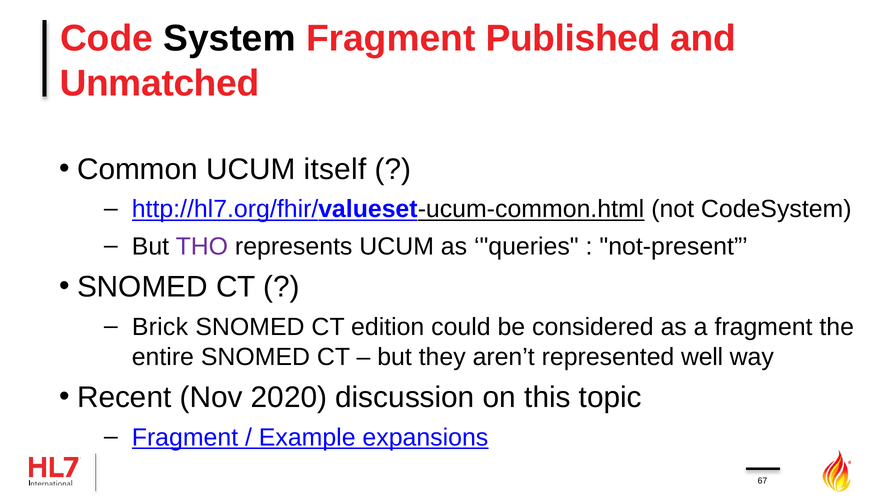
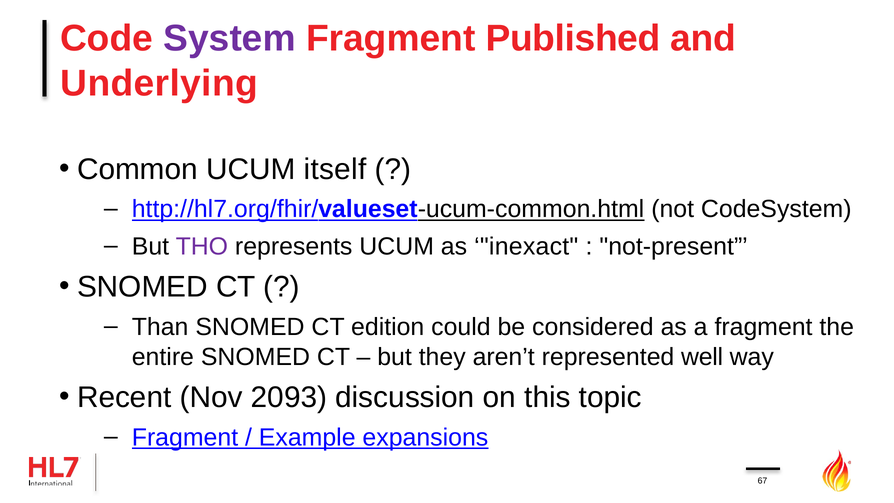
System colour: black -> purple (230, 39)
Unmatched: Unmatched -> Underlying (159, 83)
queries: queries -> inexact (526, 246)
Brick: Brick -> Than (160, 327)
2020: 2020 -> 2093 (289, 397)
